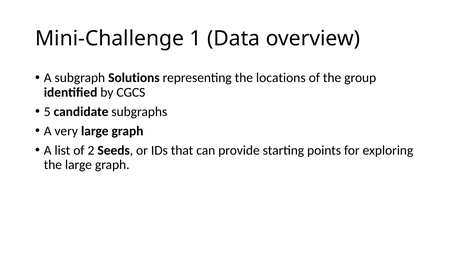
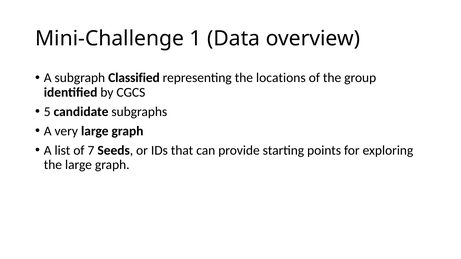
Solutions: Solutions -> Classified (134, 78)
2: 2 -> 7 (91, 150)
